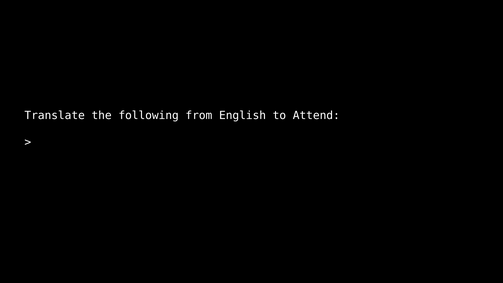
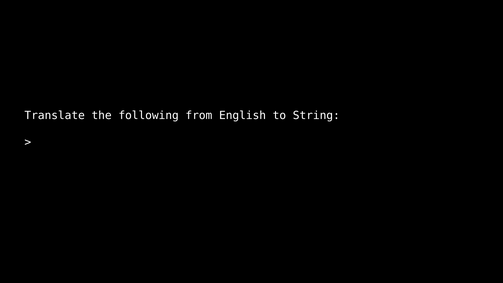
Attend: Attend -> String (316, 115)
